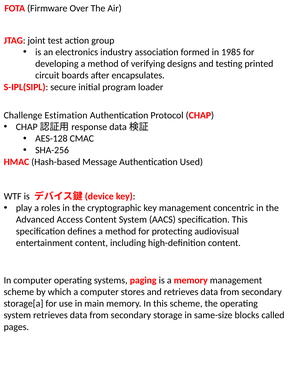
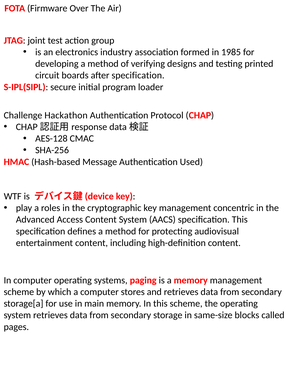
after encapsulates: encapsulates -> specification (138, 75)
Estimation: Estimation -> Hackathon (66, 115)
